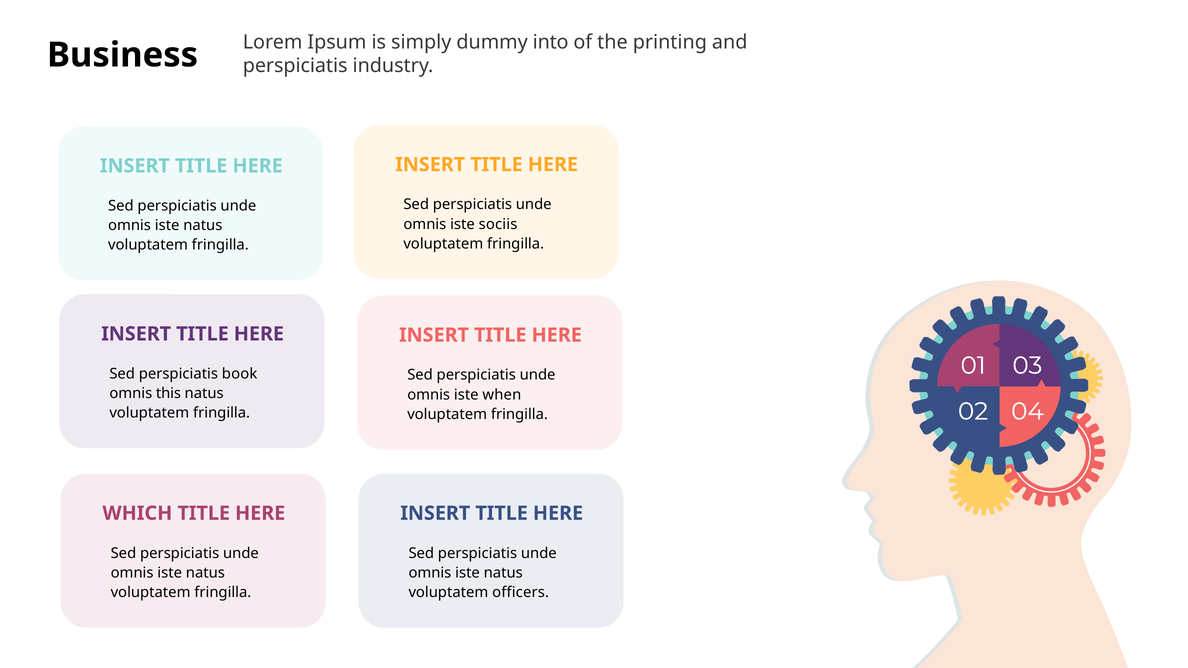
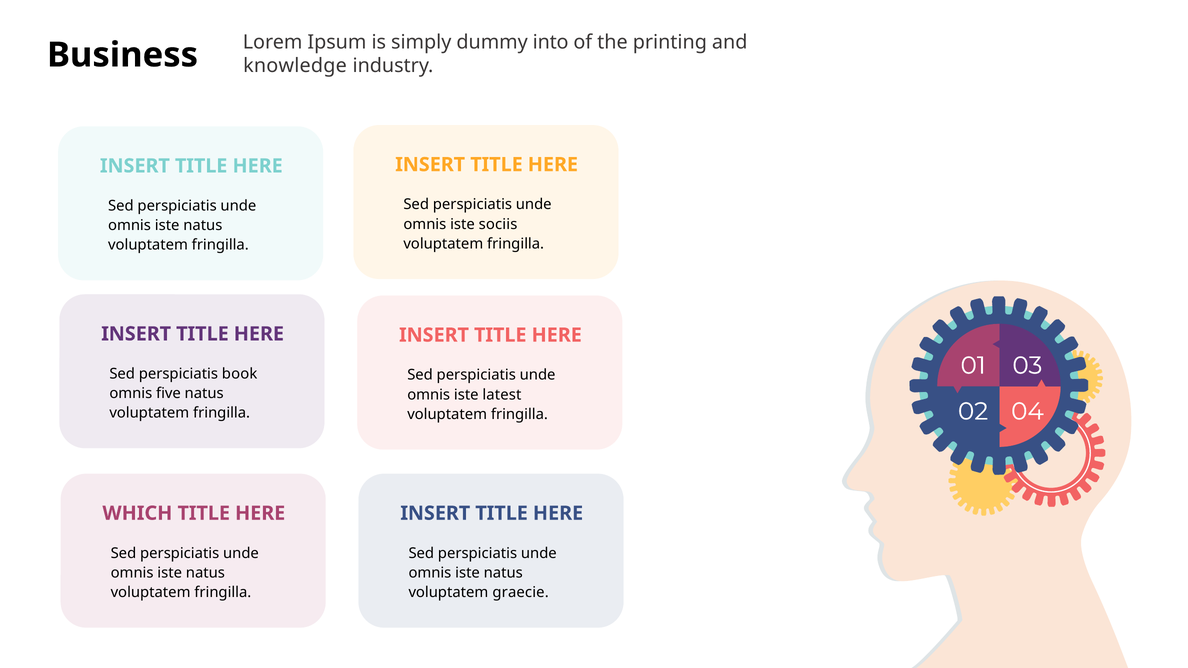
perspiciatis: perspiciatis -> knowledge (295, 66)
this: this -> five (168, 393)
when: when -> latest (502, 395)
officers: officers -> graecie (521, 593)
